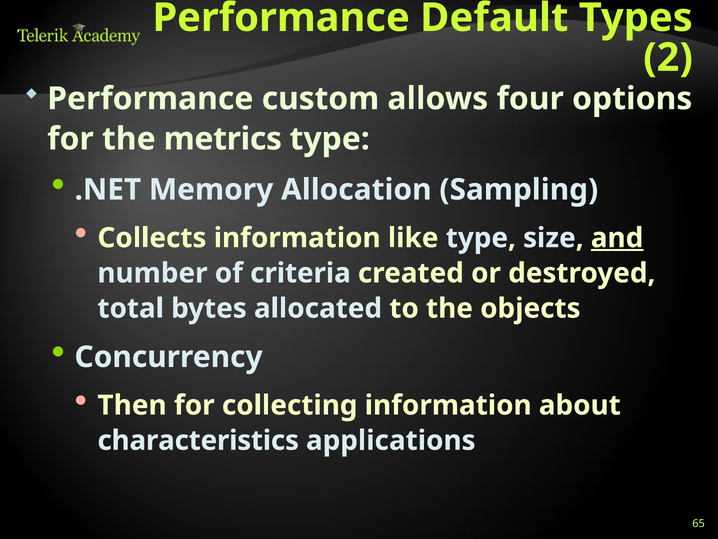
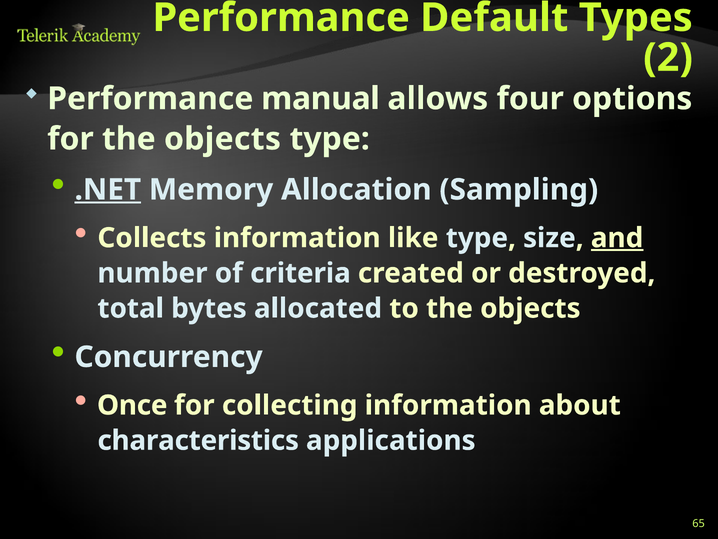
custom: custom -> manual (321, 99)
for the metrics: metrics -> objects (222, 139)
.NET underline: none -> present (108, 190)
Then: Then -> Once (132, 405)
